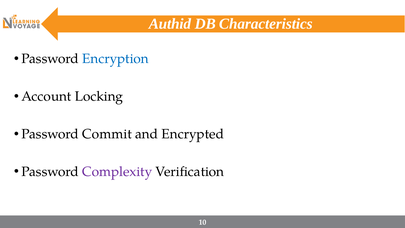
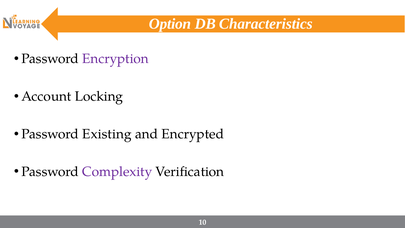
Authid: Authid -> Option (170, 24)
Encryption colour: blue -> purple (116, 59)
Commit: Commit -> Existing (107, 134)
